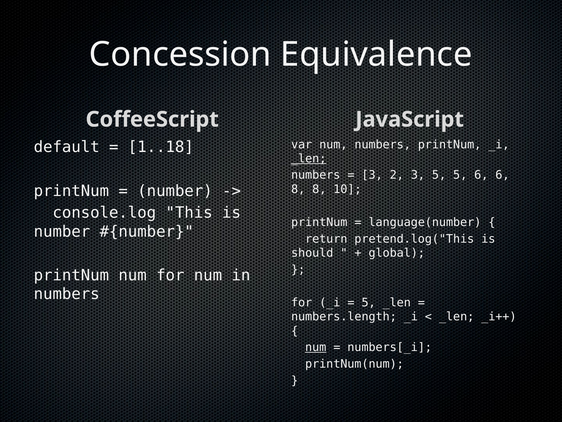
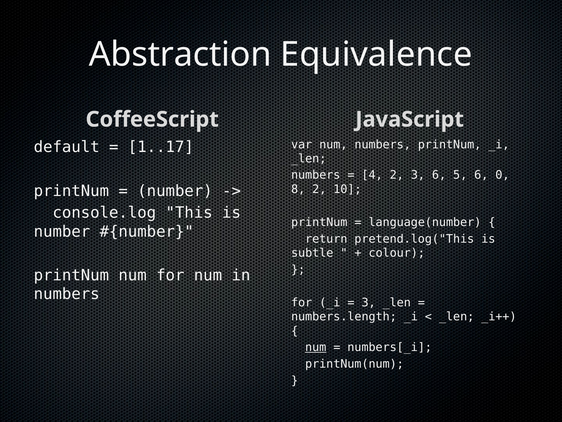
Concession: Concession -> Abstraction (180, 54)
1..18: 1..18 -> 1..17 (161, 147)
_len underline: present -> none (309, 158)
3: 3 -> 4 (372, 175)
3 5: 5 -> 6 (439, 175)
6 6: 6 -> 0 (502, 175)
8 8: 8 -> 2 (319, 189)
should: should -> subtle (312, 253)
global: global -> colour (397, 253)
5: 5 -> 3 (369, 302)
